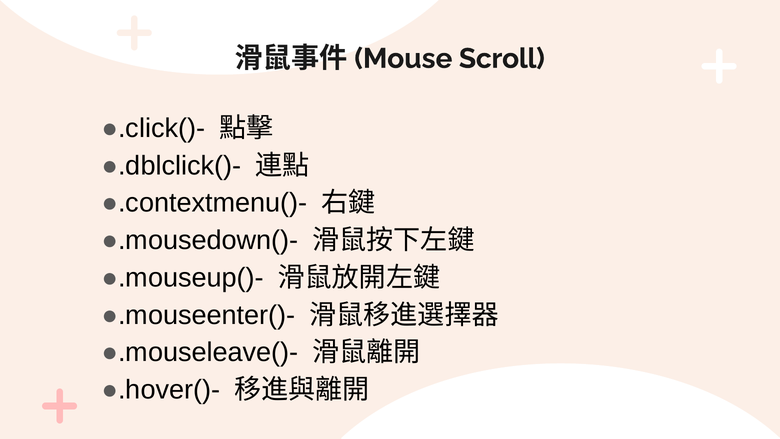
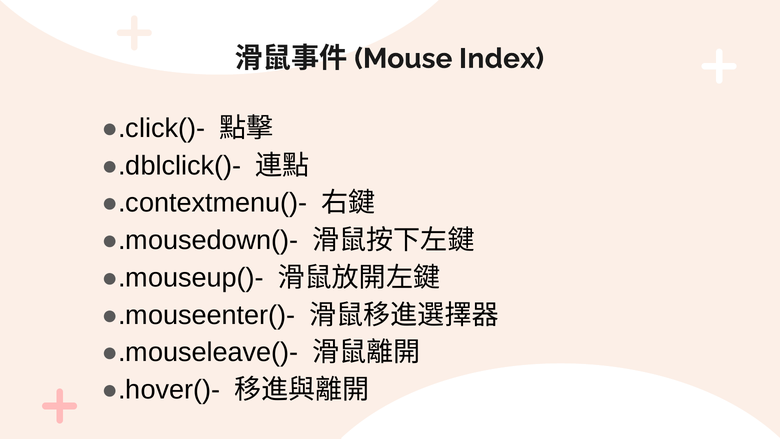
Scroll: Scroll -> Index (502, 59)
